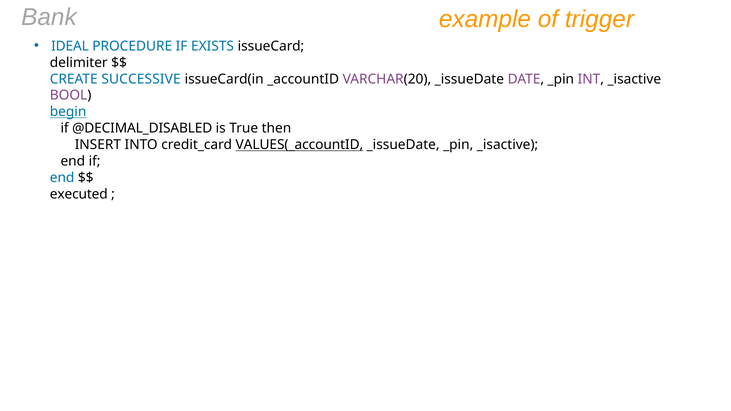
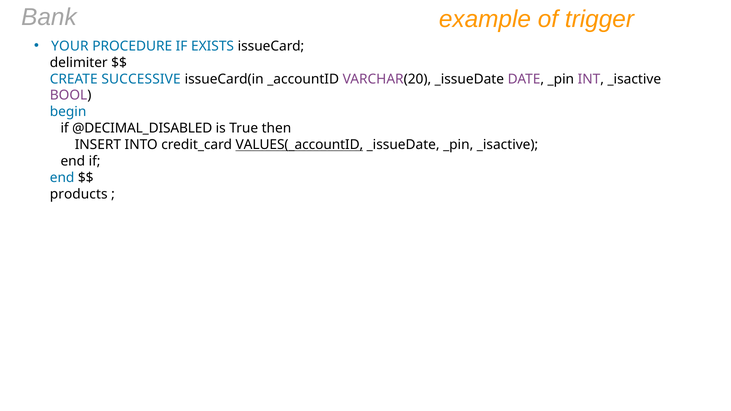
IDEAL: IDEAL -> YOUR (70, 46)
begin underline: present -> none (68, 112)
executed: executed -> products (79, 194)
